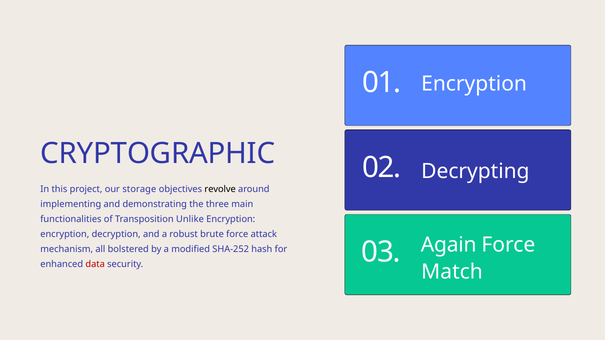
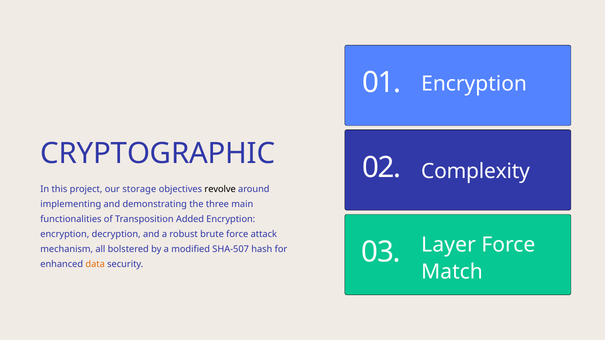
Decrypting: Decrypting -> Complexity (475, 172)
Unlike: Unlike -> Added (190, 219)
Again: Again -> Layer (449, 245)
SHA-252: SHA-252 -> SHA-507 (231, 249)
data colour: red -> orange (95, 264)
